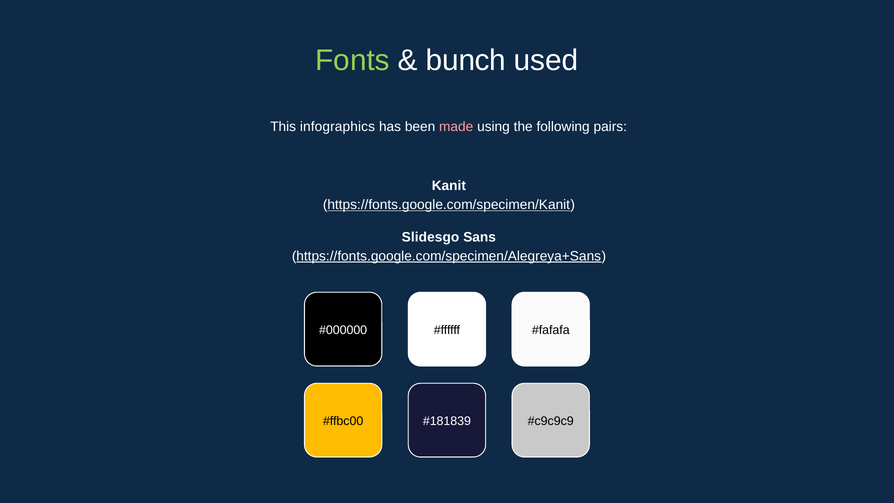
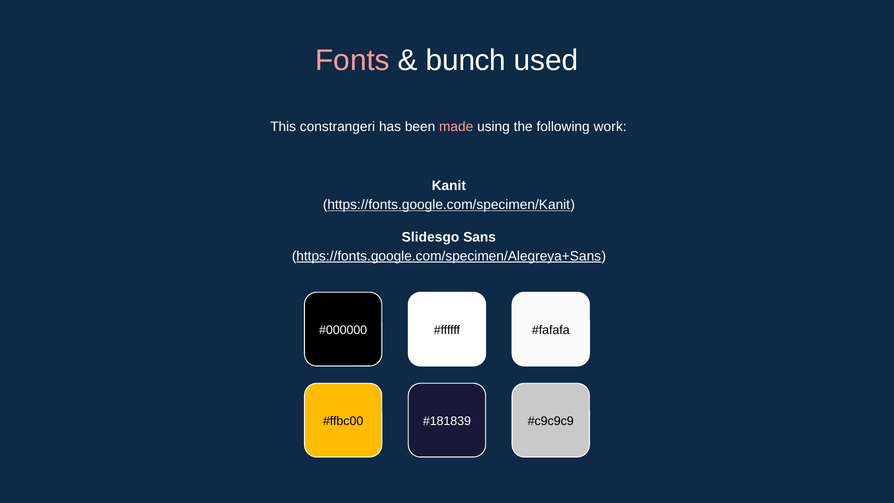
Fonts colour: light green -> pink (353, 61)
infographics: infographics -> constrangeri (338, 127)
pairs: pairs -> work (610, 127)
